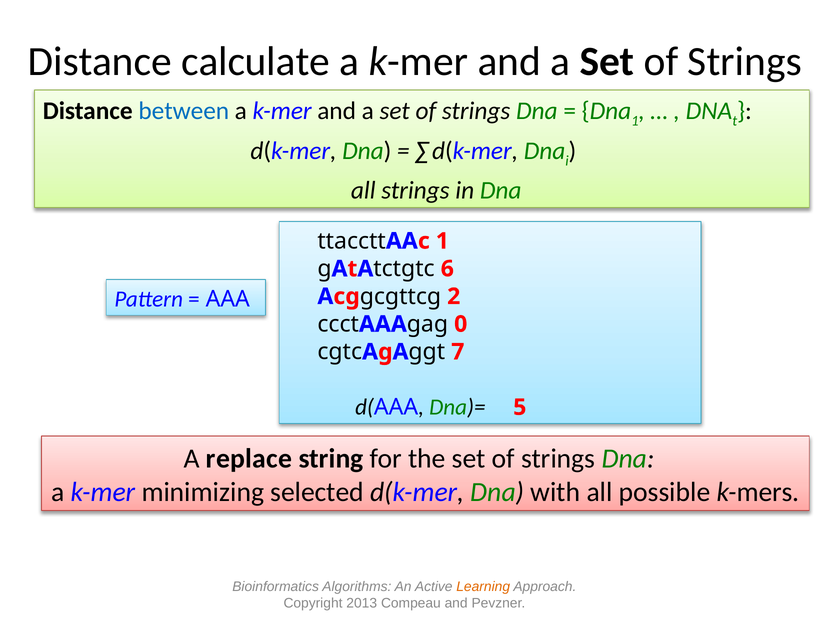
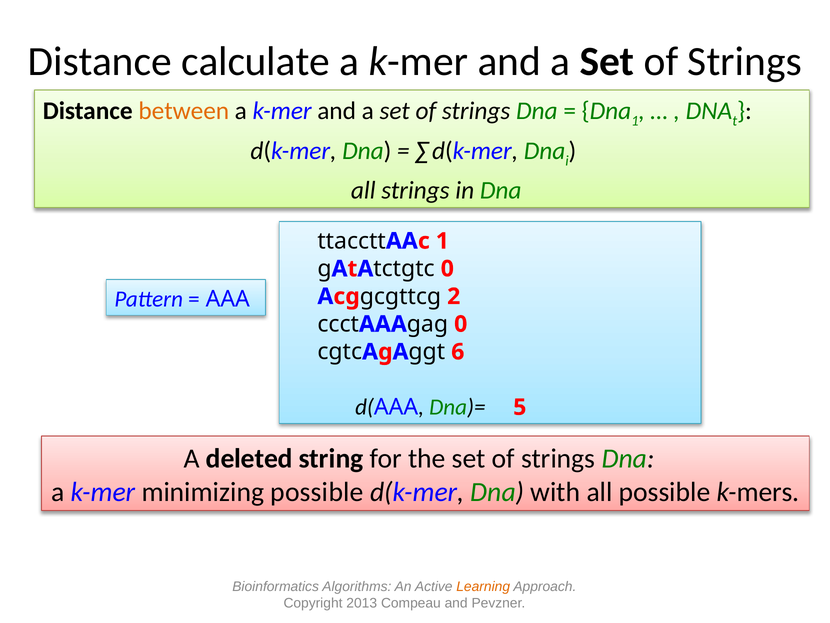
between colour: blue -> orange (184, 111)
6: 6 -> 0 (447, 269)
7: 7 -> 6 (458, 352)
replace: replace -> deleted (249, 458)
minimizing selected: selected -> possible (317, 492)
